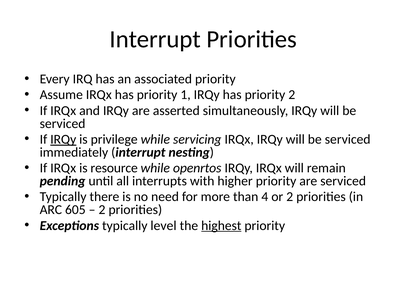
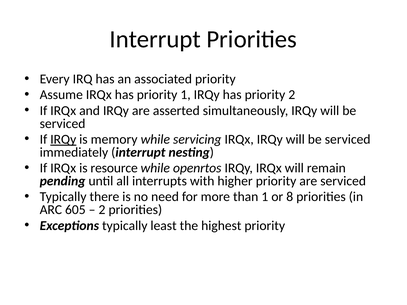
privilege: privilege -> memory (114, 139)
than 4: 4 -> 1 (265, 197)
or 2: 2 -> 8 (290, 197)
level: level -> least (164, 226)
highest underline: present -> none (221, 226)
